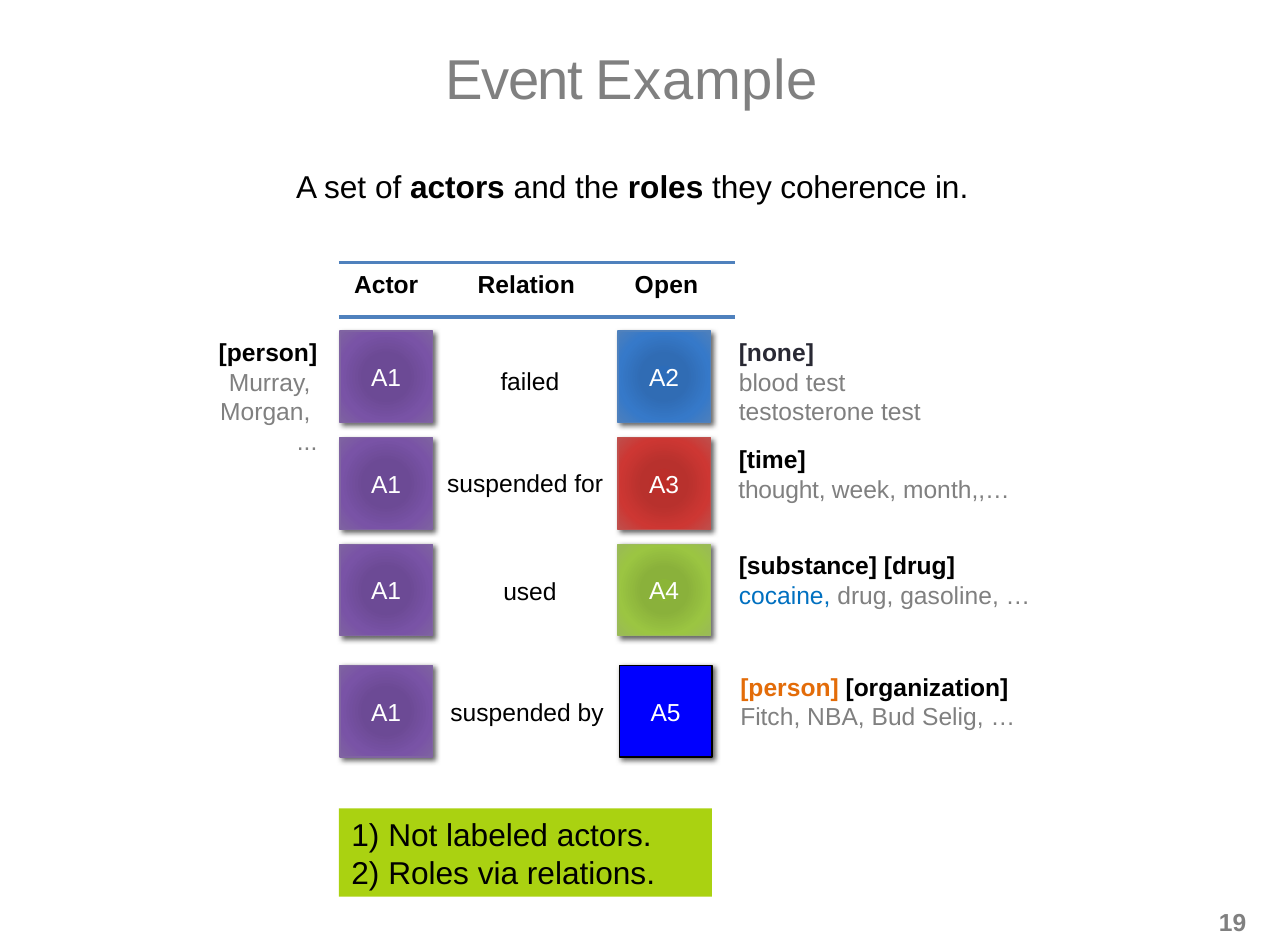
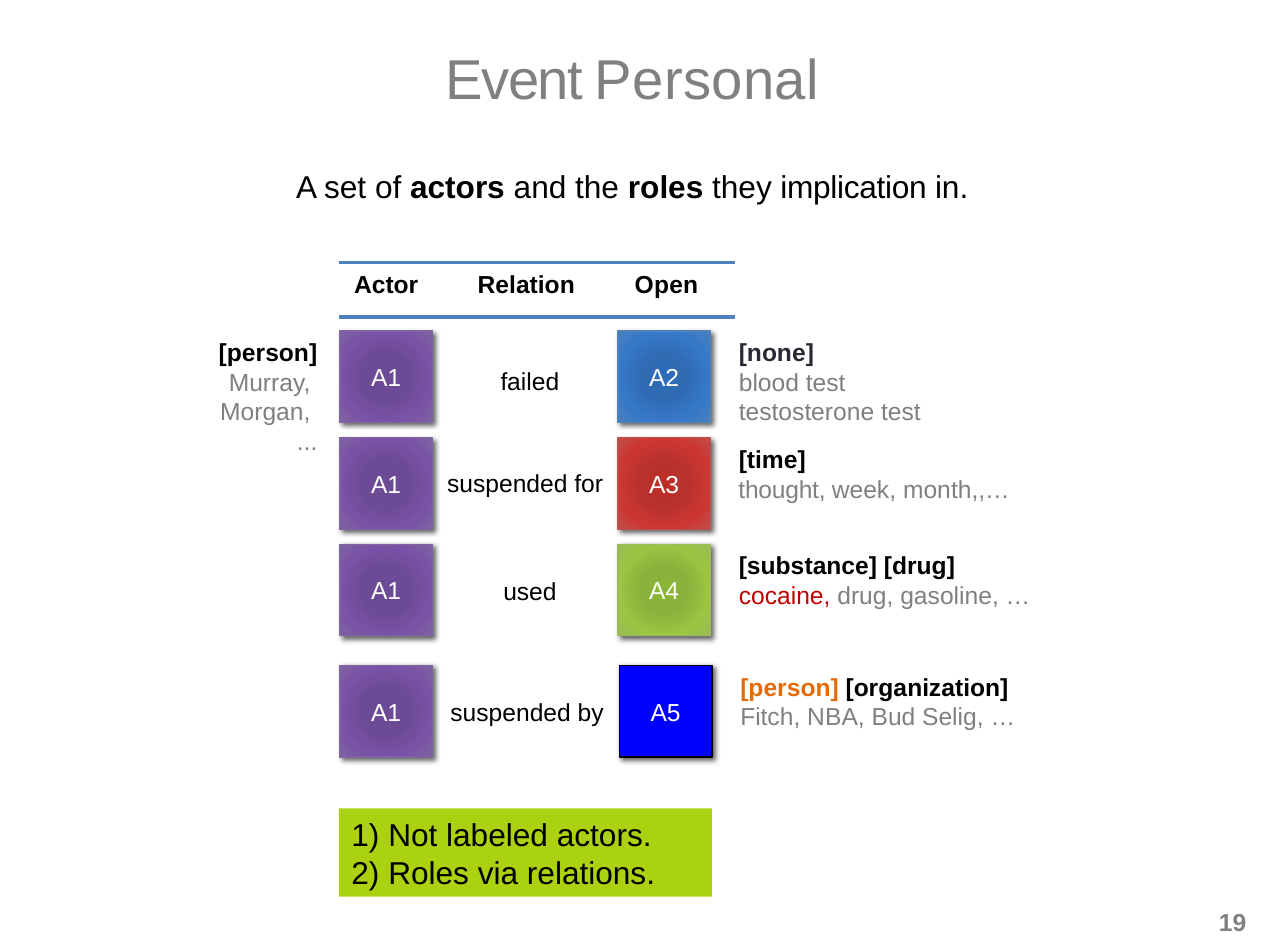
Example: Example -> Personal (707, 81)
coherence: coherence -> implication (854, 189)
cocaine colour: blue -> red (785, 597)
